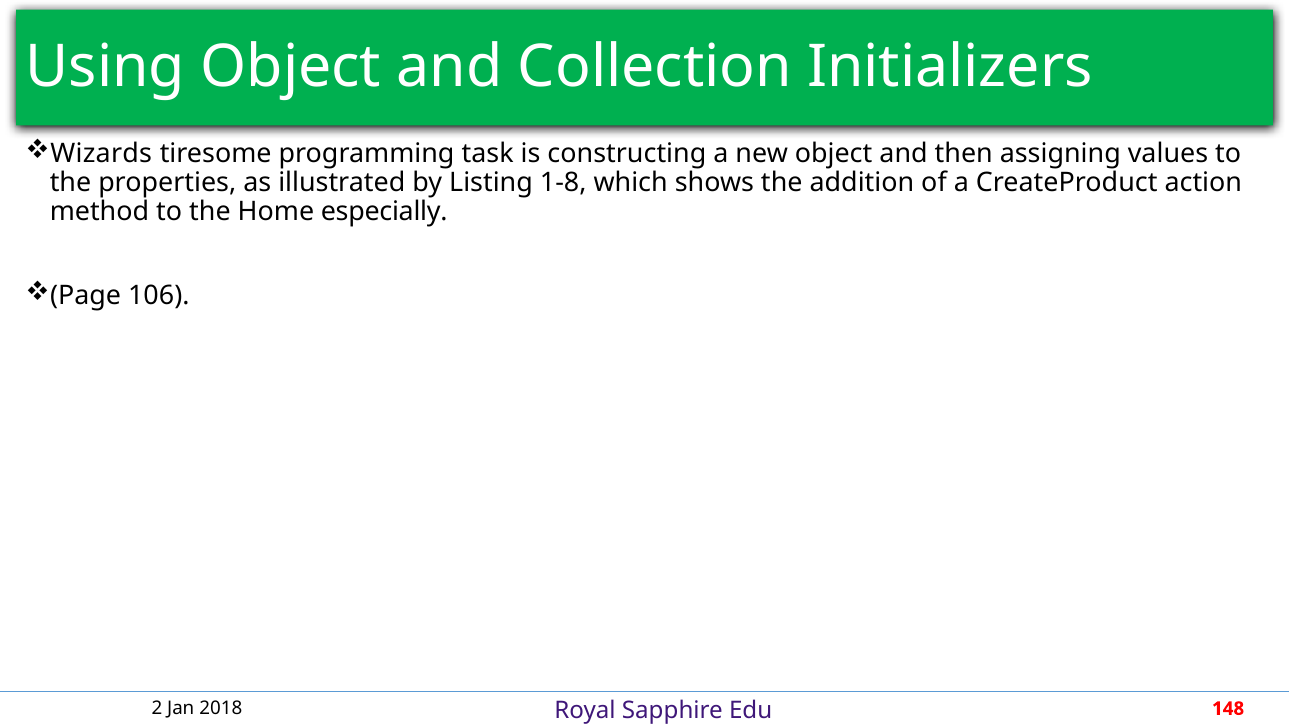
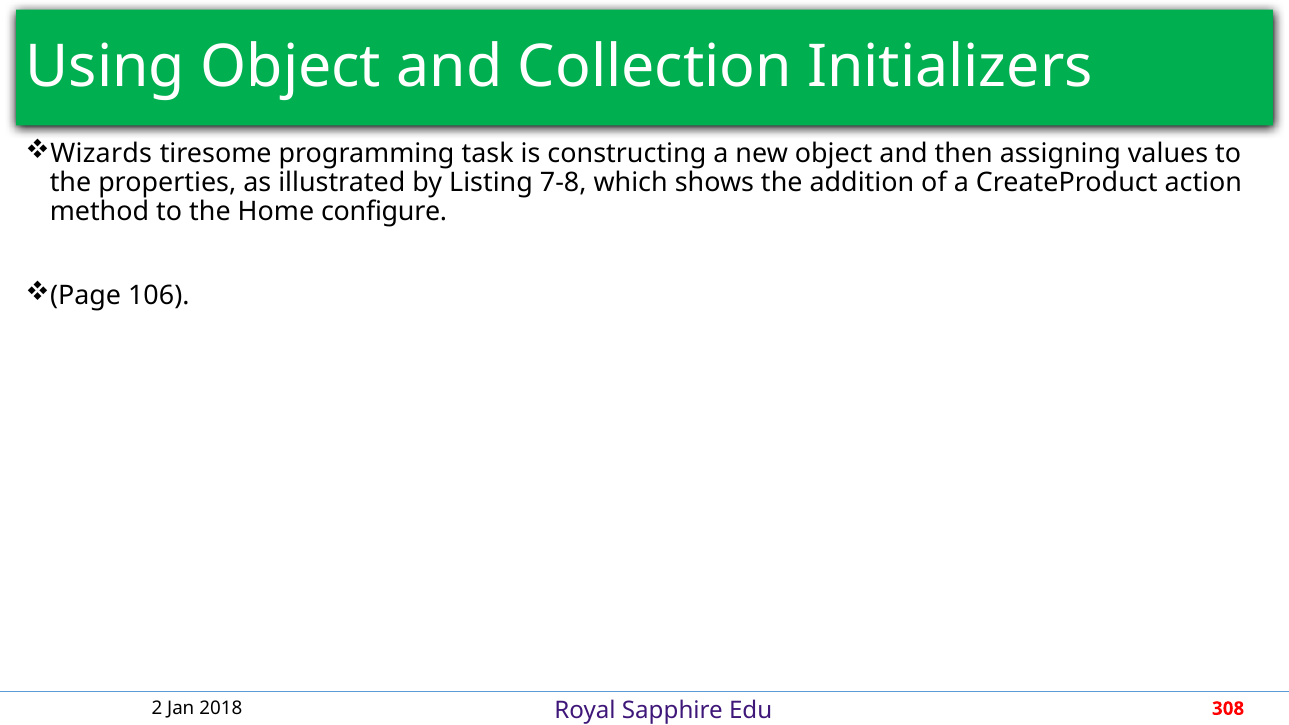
1-8: 1-8 -> 7-8 (563, 182)
especially: especially -> configure (384, 211)
148: 148 -> 308 (1228, 709)
